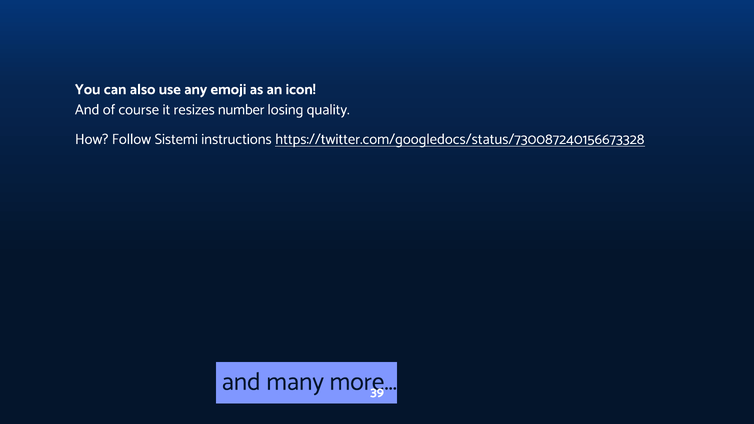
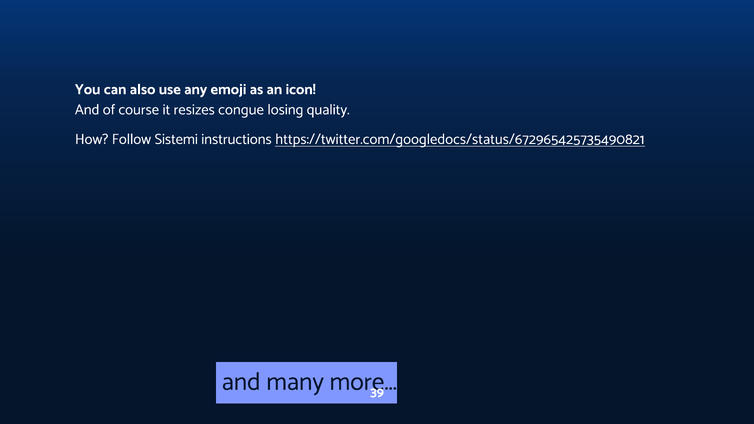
number: number -> congue (241, 110)
https://twitter.com/googledocs/status/730087240156673328: https://twitter.com/googledocs/status/730087240156673328 -> https://twitter.com/googledocs/status/672965425735490821 (460, 139)
